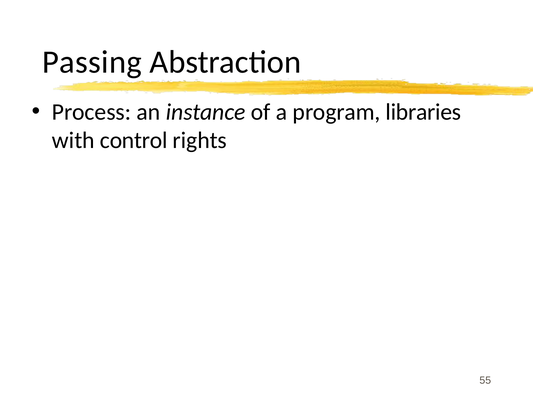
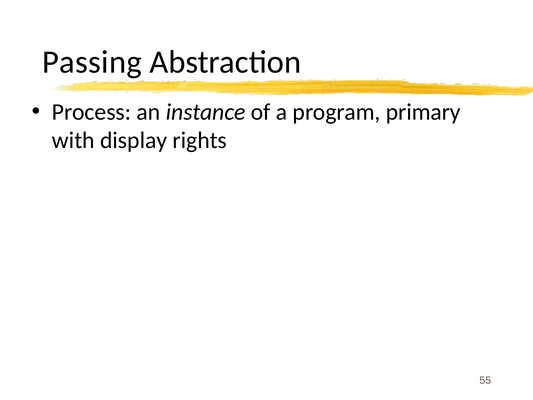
libraries: libraries -> primary (423, 112)
control: control -> display (134, 140)
